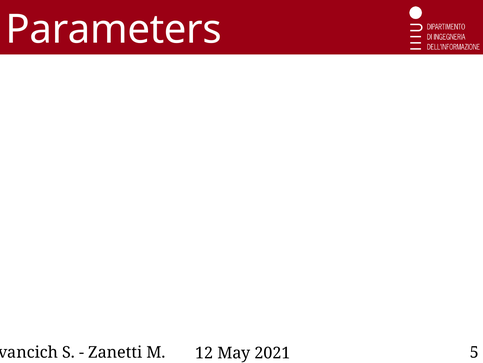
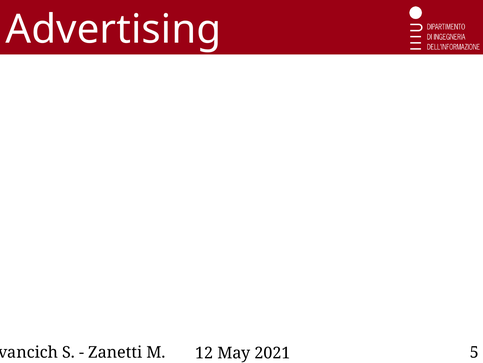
Parameters: Parameters -> Advertising (113, 29)
